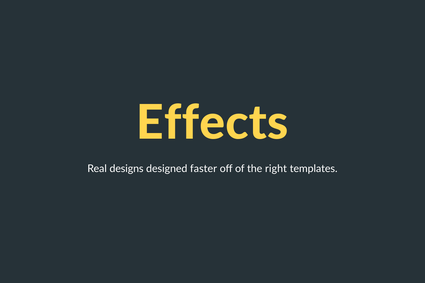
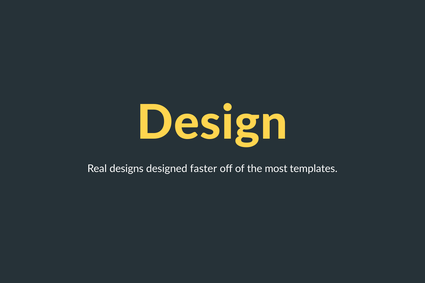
Effects: Effects -> Design (212, 123)
right: right -> most (276, 169)
